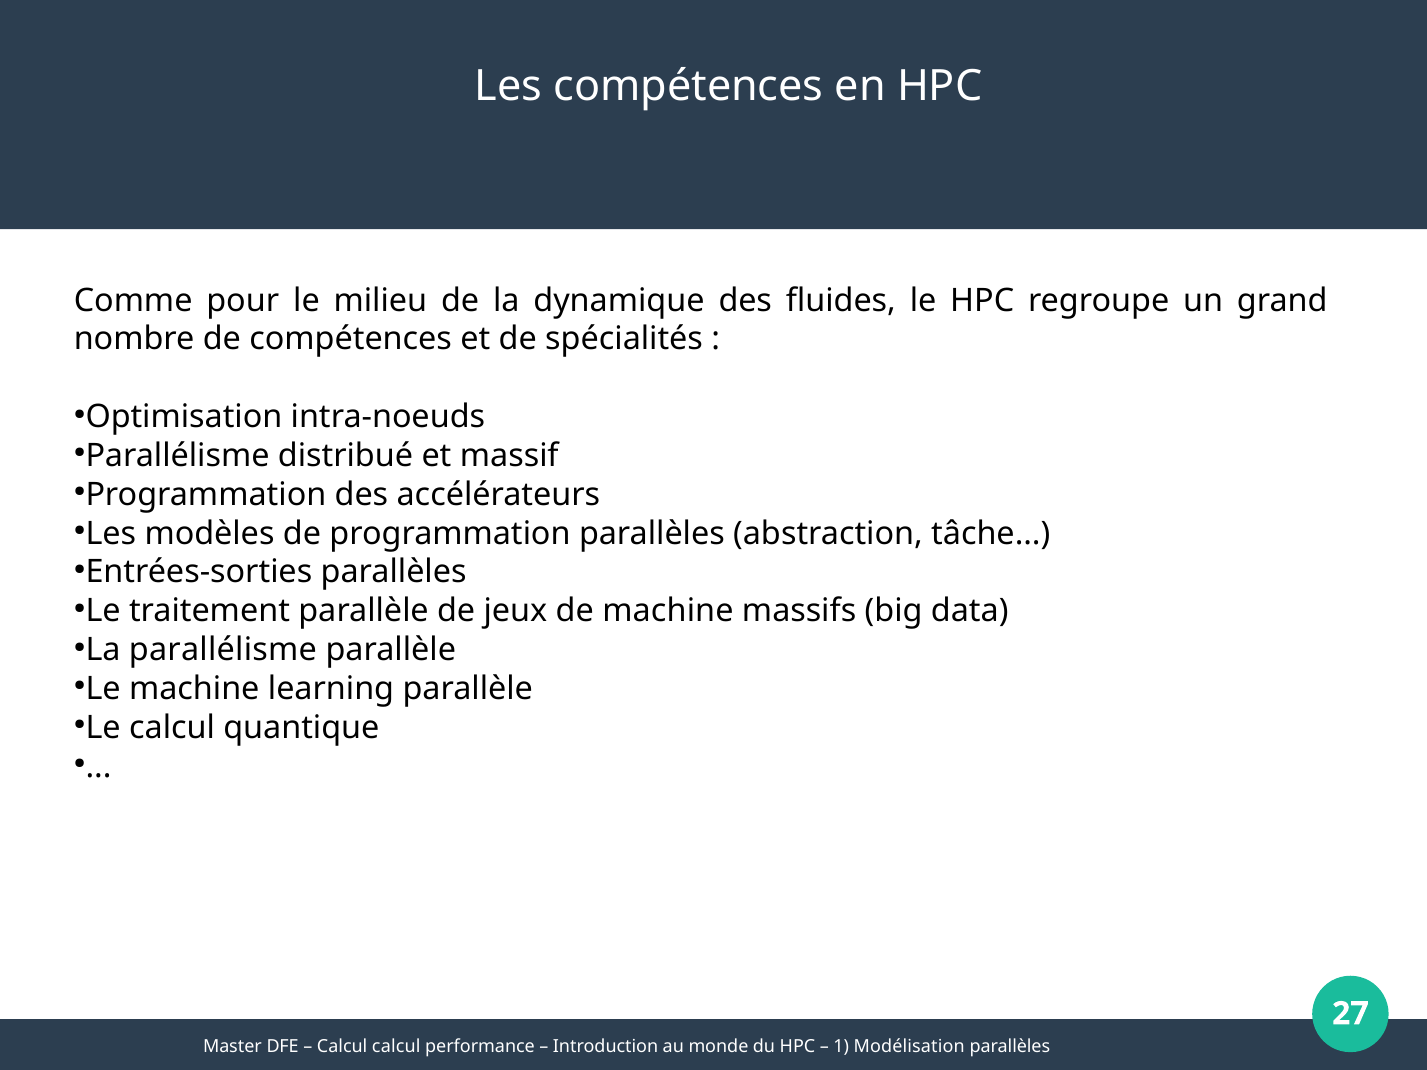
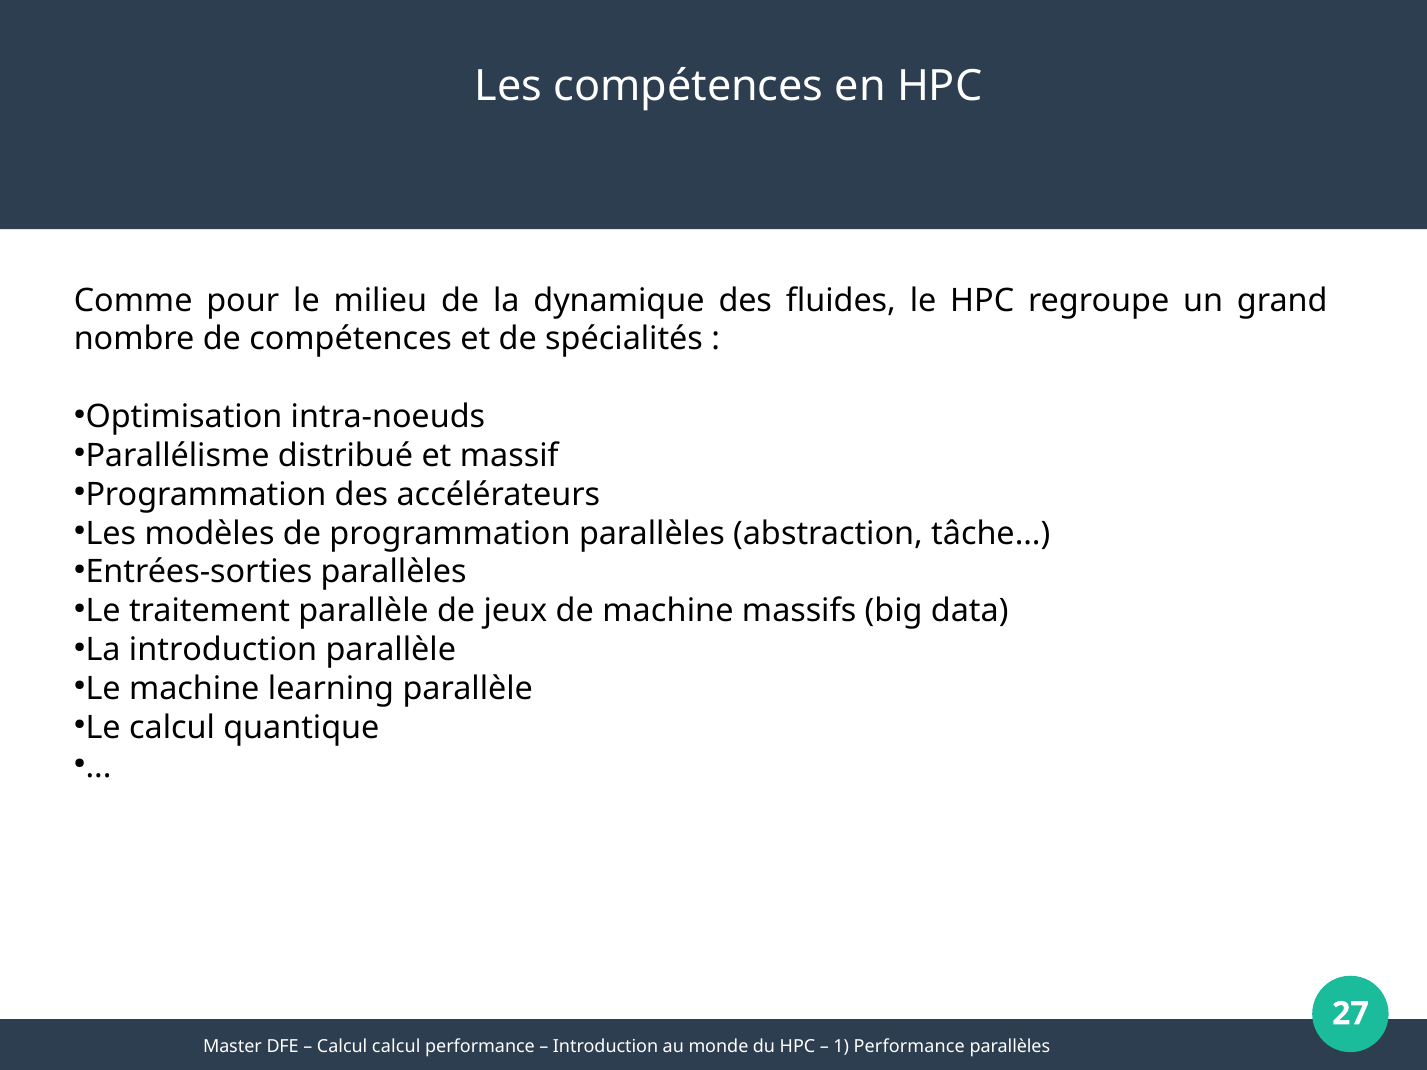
parallélisme: parallélisme -> introduction (223, 650)
1 Modélisation: Modélisation -> Performance (909, 1047)
